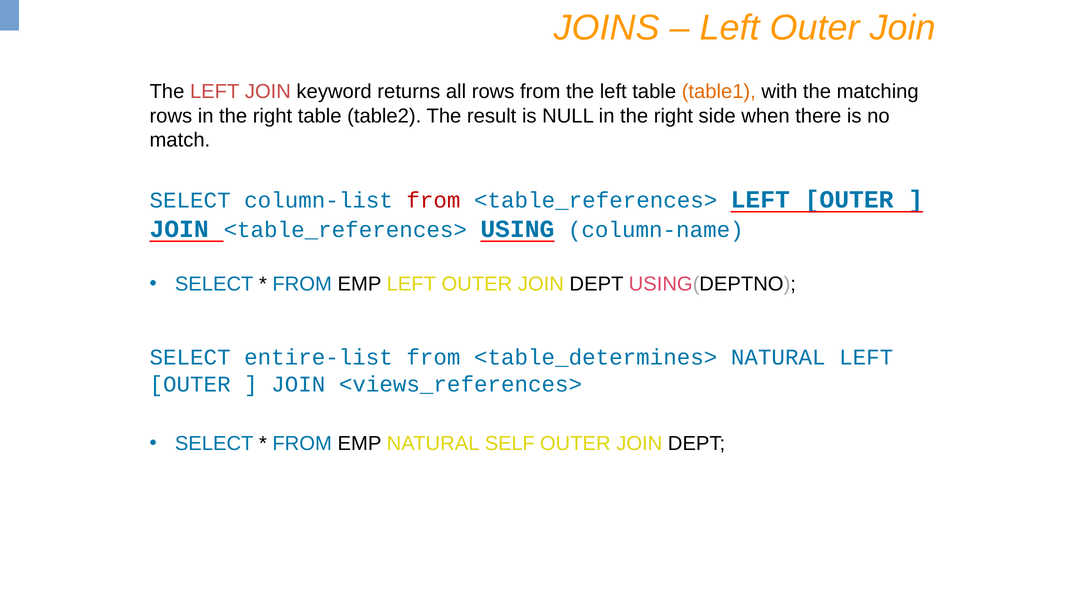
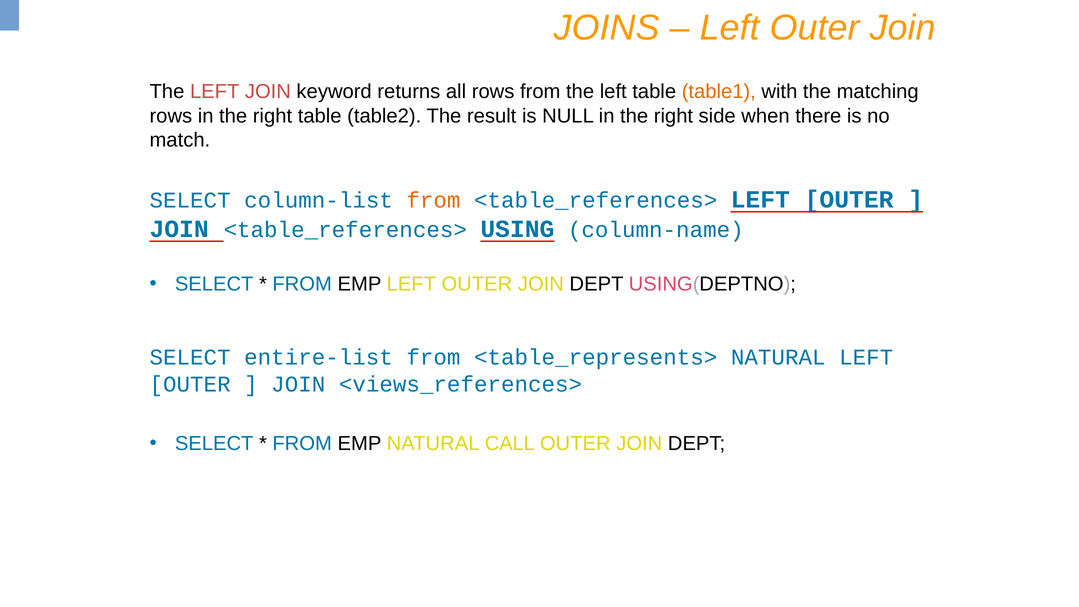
from colour: red -> orange (433, 200)
<table_determines>: <table_determines> -> <table_represents> (596, 357)
SELF: SELF -> CALL (510, 443)
